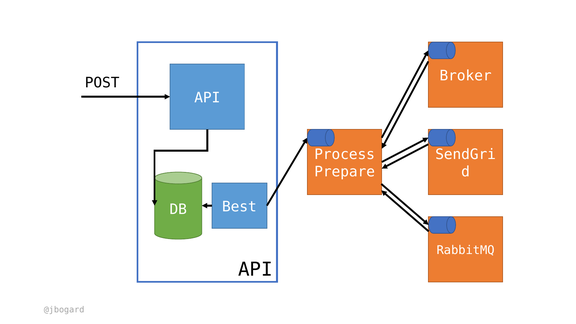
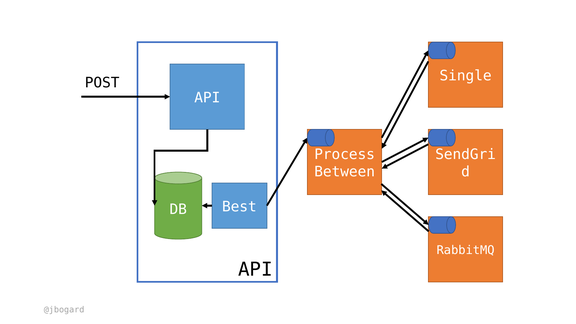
Broker: Broker -> Single (466, 76)
Prepare: Prepare -> Between (345, 172)
